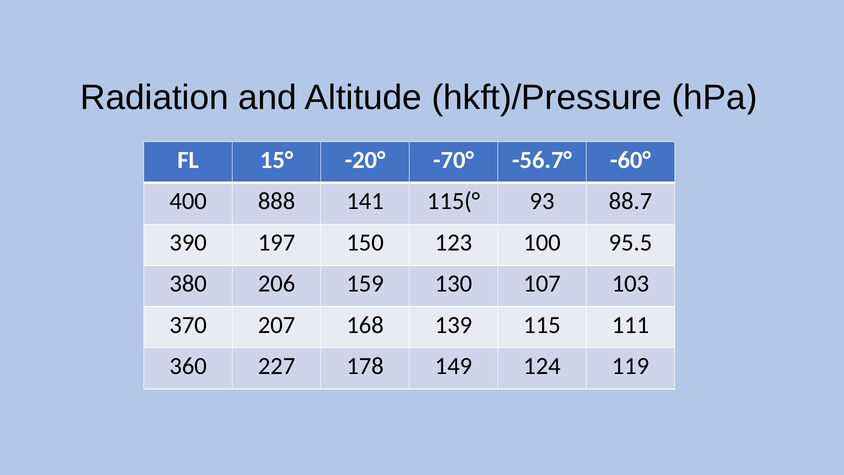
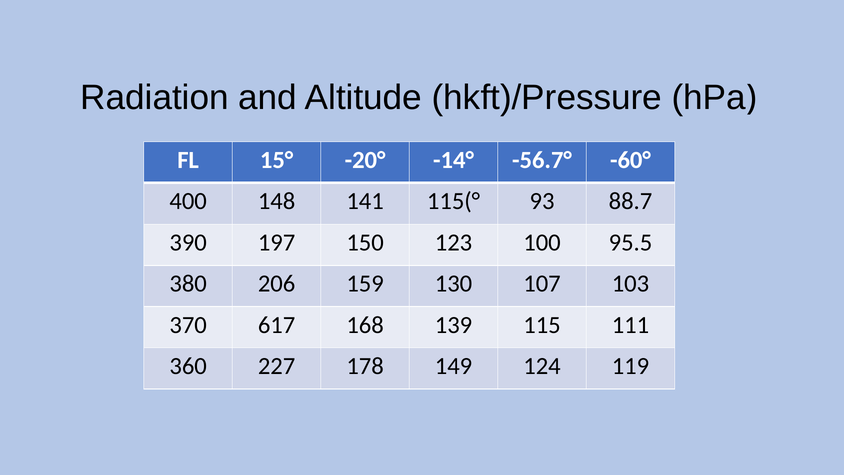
-70°: -70° -> -14° (454, 160)
888: 888 -> 148 (277, 201)
207: 207 -> 617 (277, 325)
